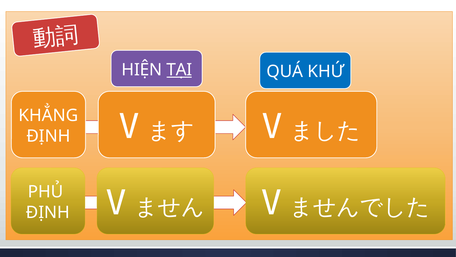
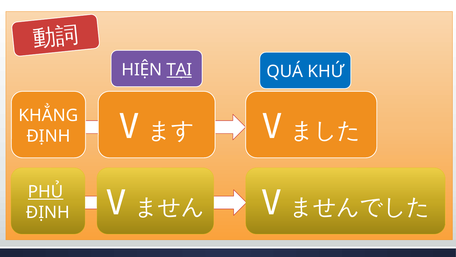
PHỦ underline: none -> present (46, 191)
